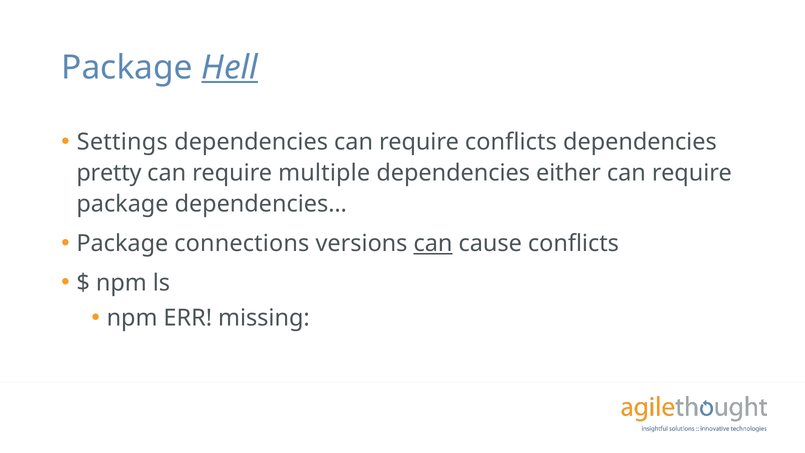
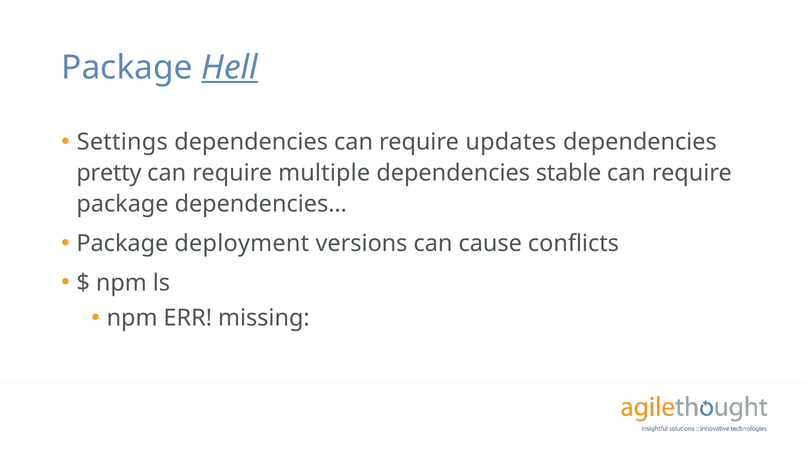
require conflicts: conflicts -> updates (511, 142)
either: either -> stable (569, 173)
connections: connections -> deployment (242, 243)
can underline: present -> none (433, 243)
